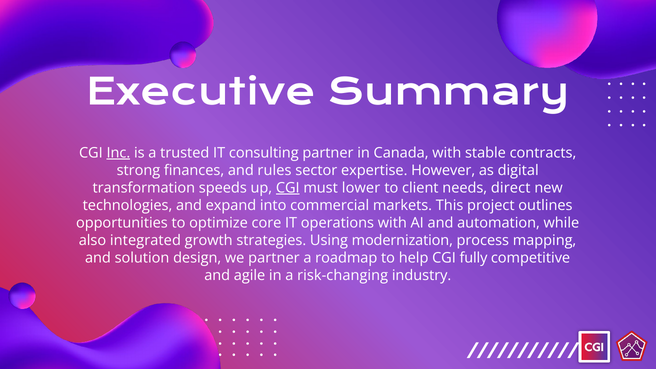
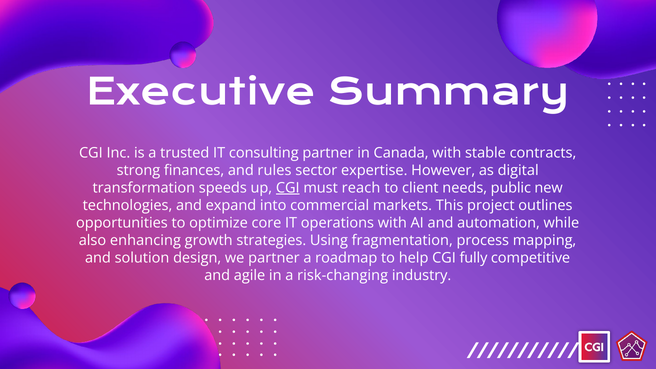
Inc underline: present -> none (118, 153)
lower: lower -> reach (361, 188)
direct: direct -> public (511, 188)
integrated: integrated -> enhancing (145, 240)
modernization: modernization -> fragmentation (402, 240)
